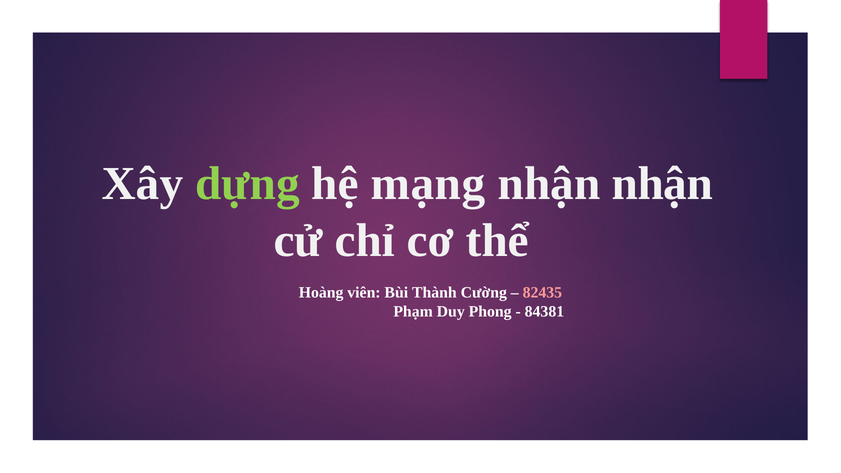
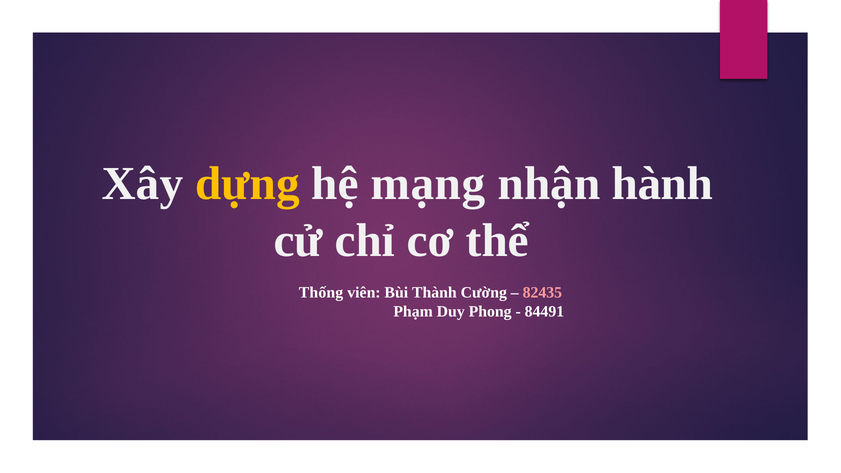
dựng colour: light green -> yellow (247, 184)
nhận nhận: nhận -> hành (662, 184)
Hoàng: Hoàng -> Thống (321, 293)
84381: 84381 -> 84491 (544, 312)
